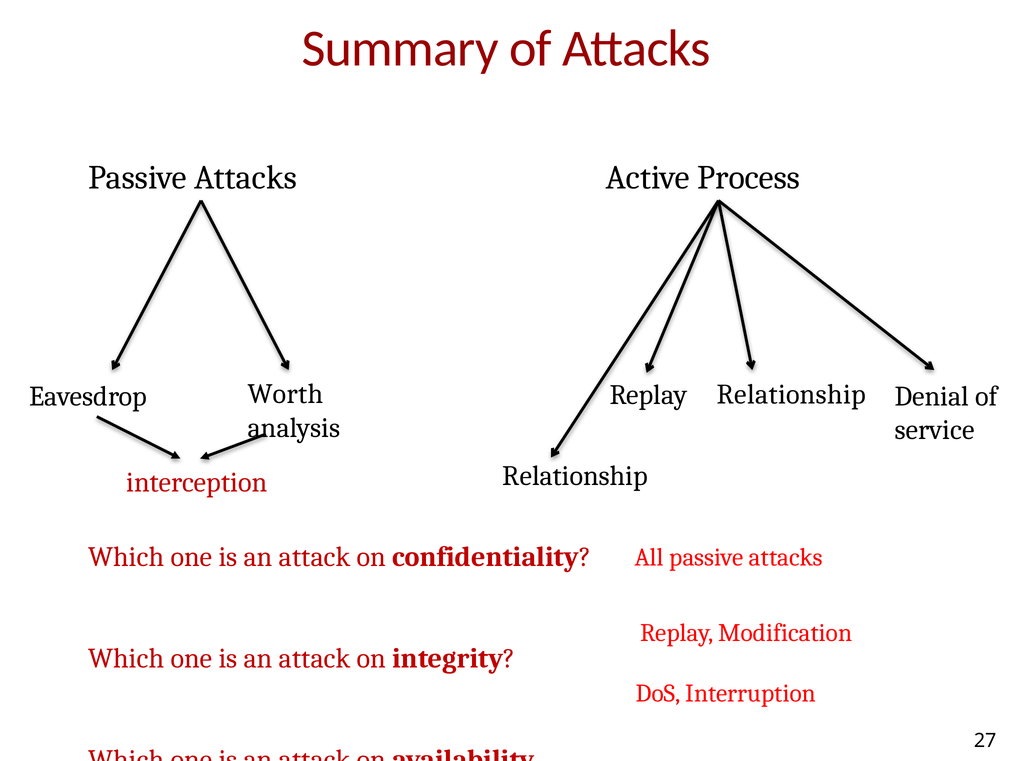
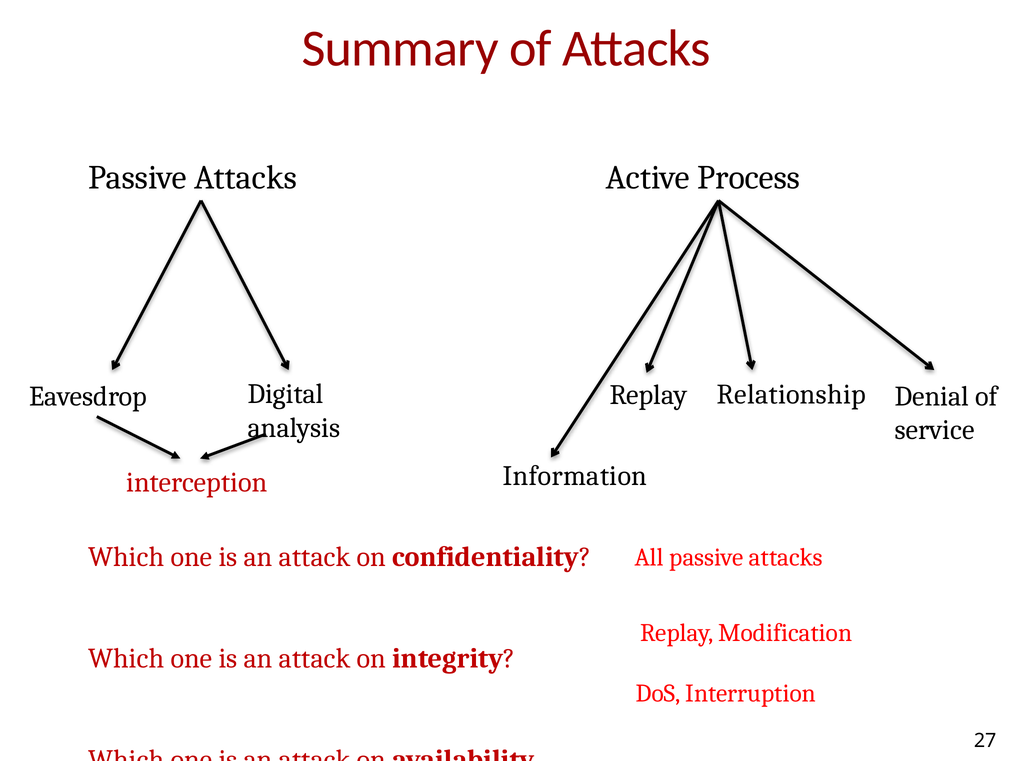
Worth: Worth -> Digital (286, 394)
Relationship: Relationship -> Information (575, 476)
